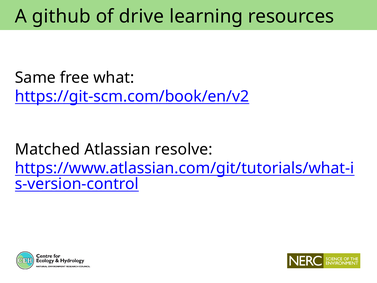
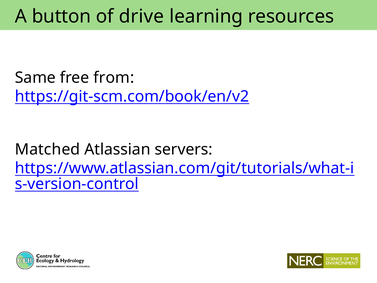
github: github -> button (61, 16)
what: what -> from (114, 78)
resolve: resolve -> servers (184, 149)
